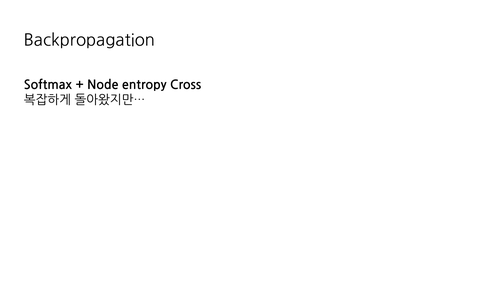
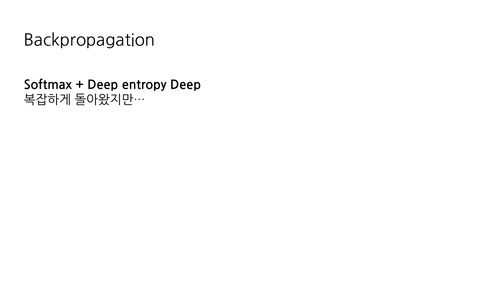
Node: Node -> Deep (103, 85)
entropy Cross: Cross -> Deep (186, 85)
